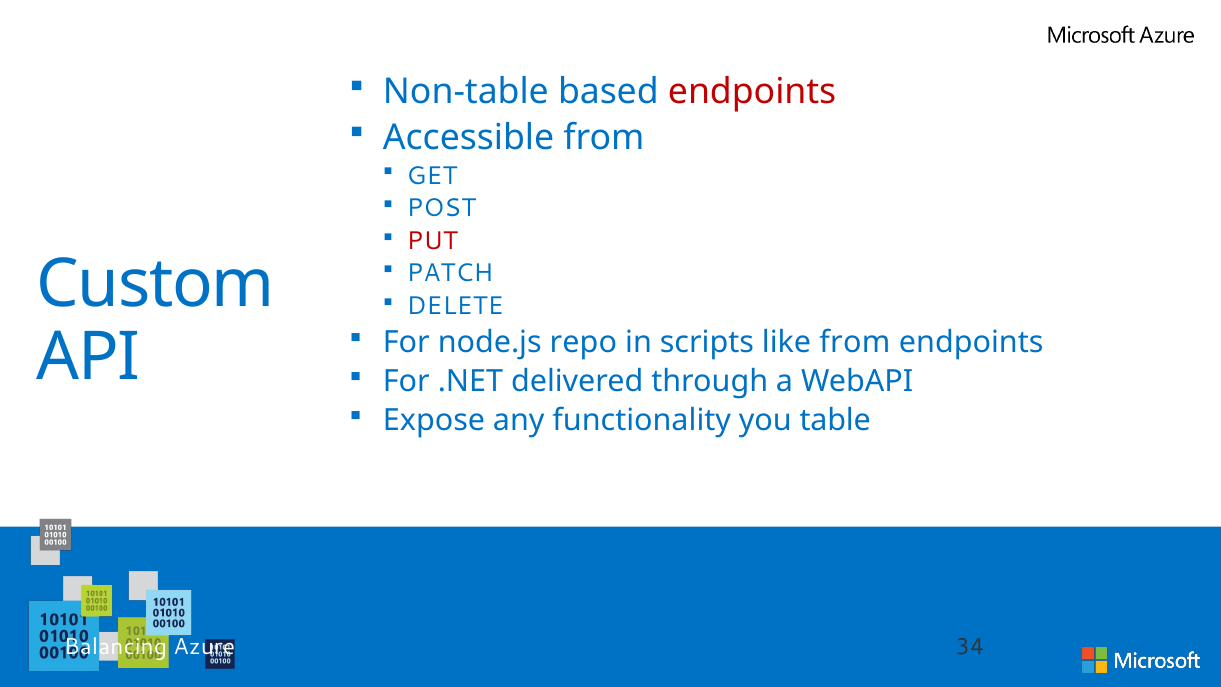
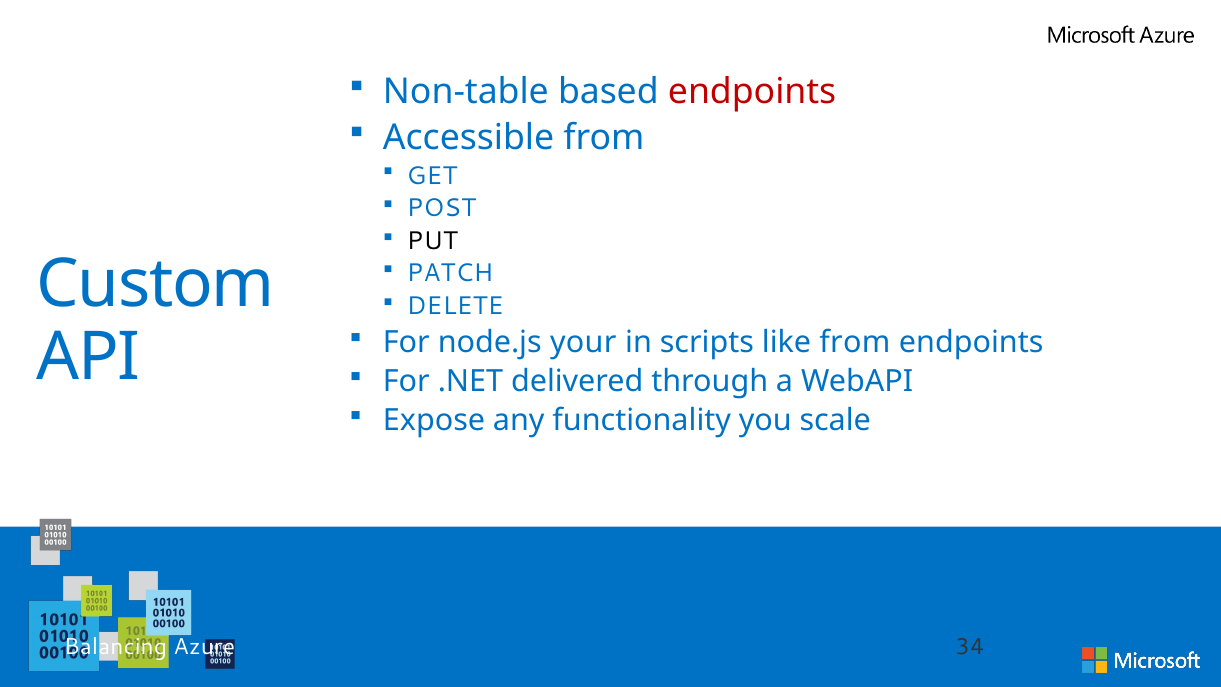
PUT colour: red -> black (432, 241)
repo: repo -> your (583, 342)
table: table -> scale (835, 420)
